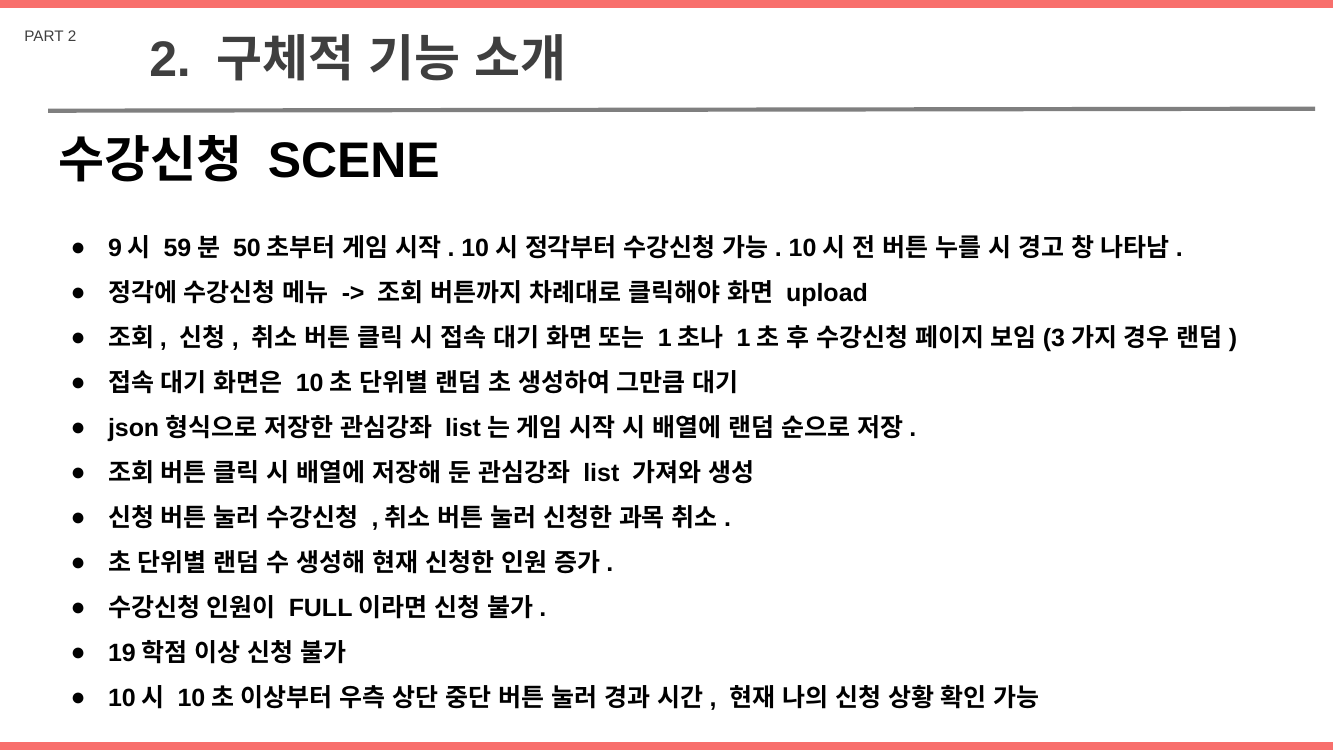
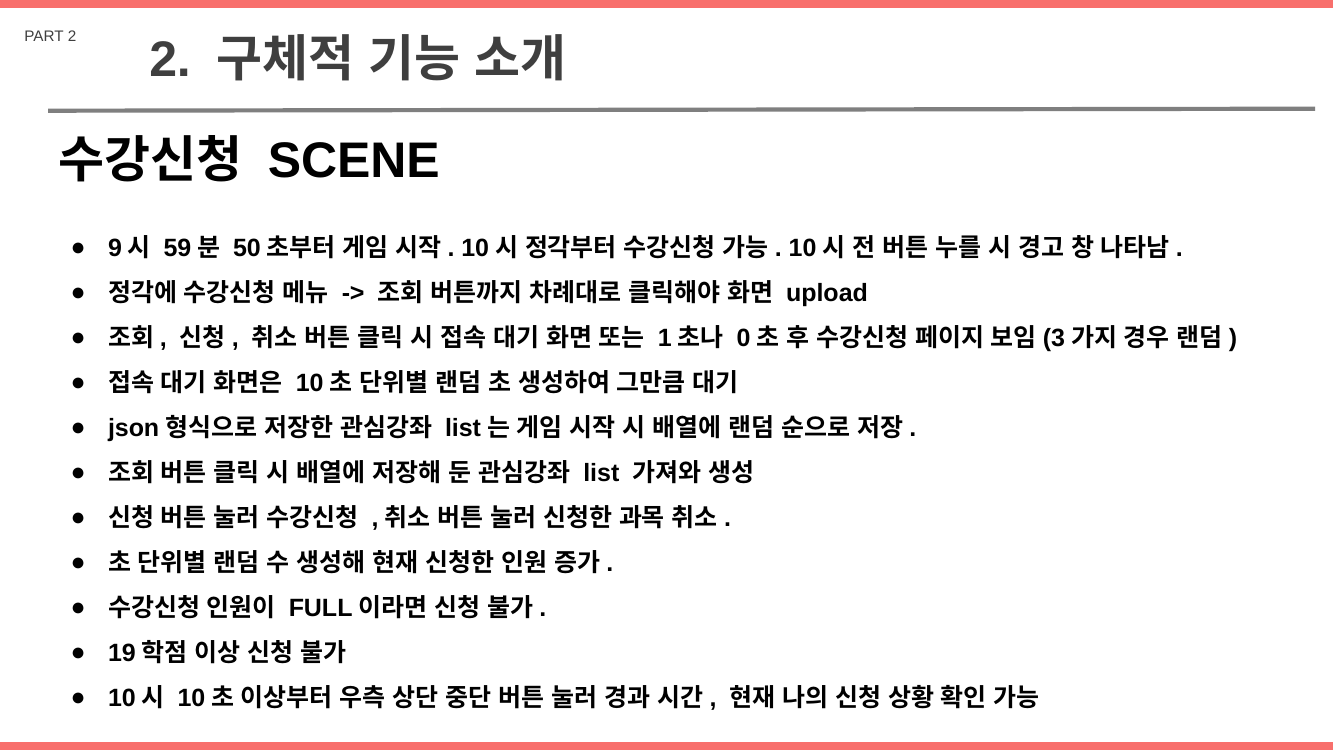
1: 1 -> 0 (743, 338)
